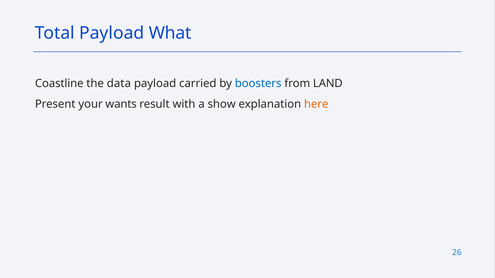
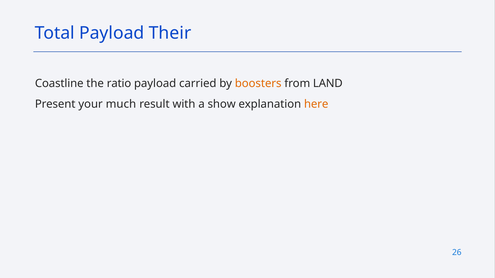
What: What -> Their (170, 33)
data: data -> ratio (119, 84)
boosters colour: blue -> orange (258, 84)
wants: wants -> much (121, 104)
